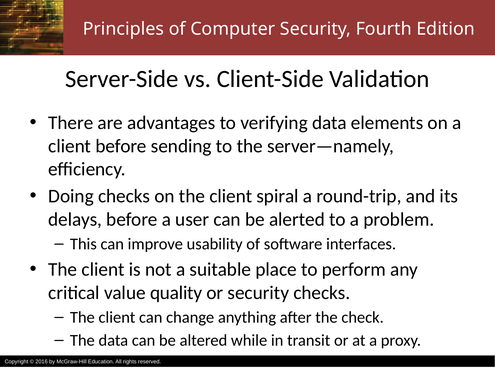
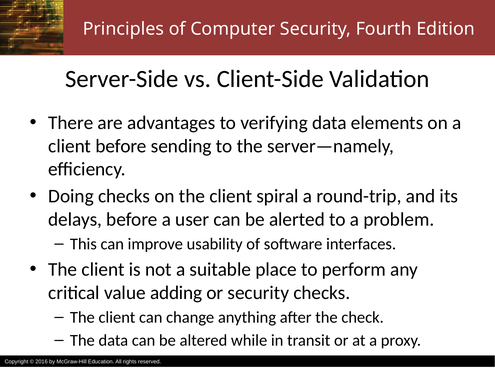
quality: quality -> adding (176, 292)
